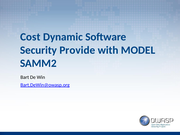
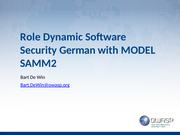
Cost: Cost -> Role (30, 37)
Provide: Provide -> German (77, 50)
